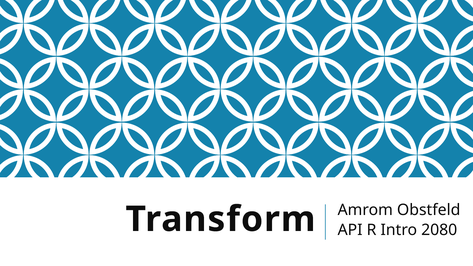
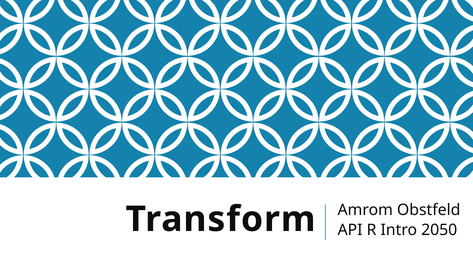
2080: 2080 -> 2050 (439, 230)
